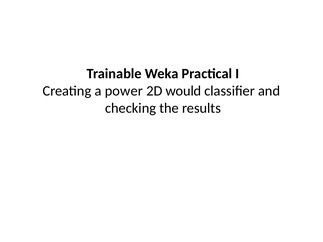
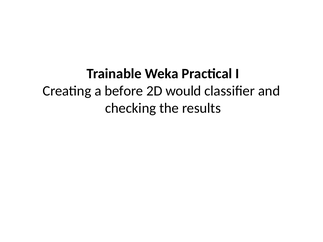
power: power -> before (124, 91)
